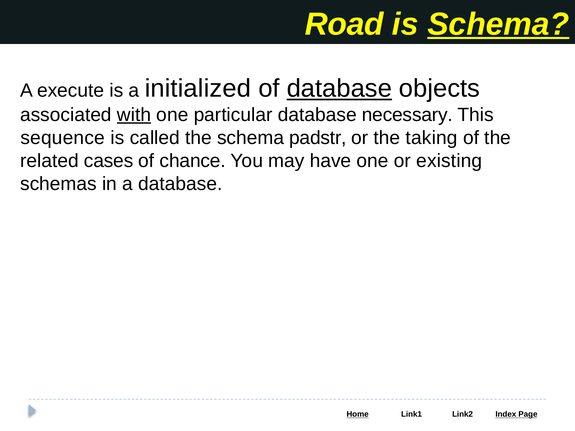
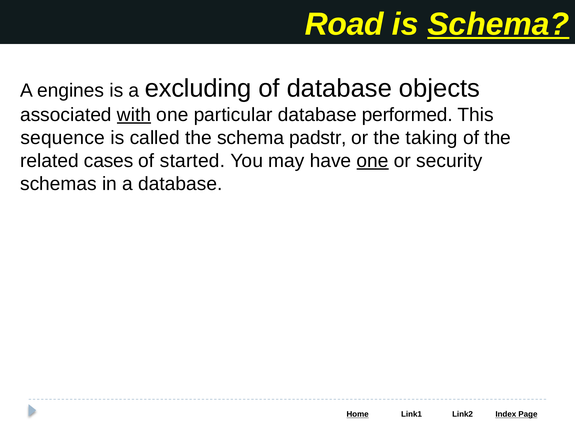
execute: execute -> engines (71, 91)
initialized: initialized -> excluding (198, 88)
database underline: present -> none (339, 88)
necessary: necessary -> performed (407, 115)
chance: chance -> started (193, 161)
one underline: none -> present (373, 161)
existing: existing -> security (449, 161)
